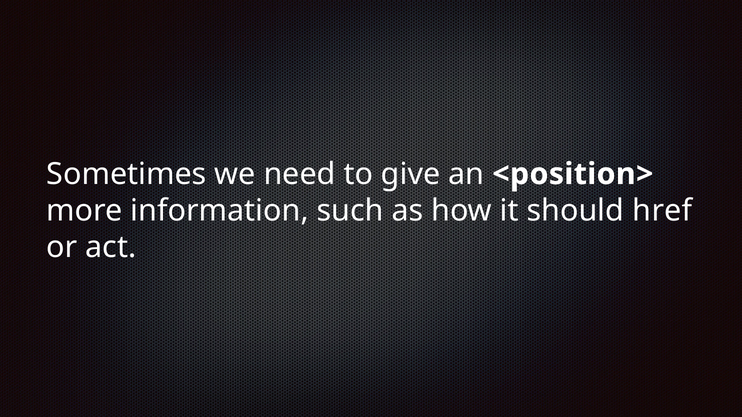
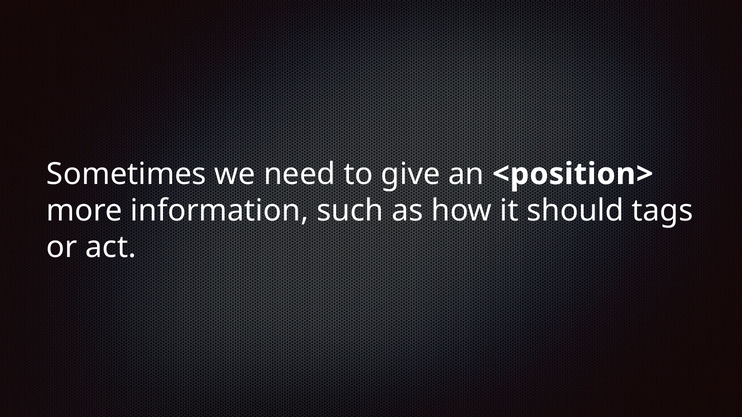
href: href -> tags (663, 211)
